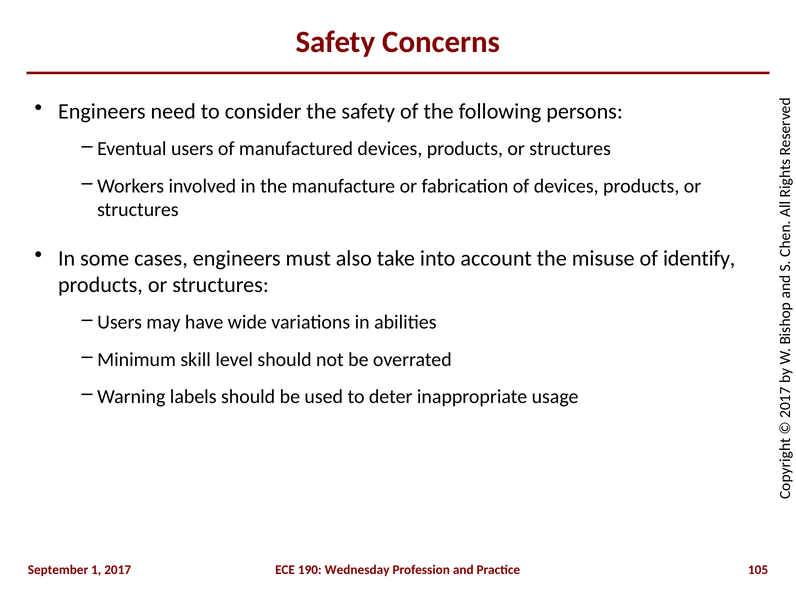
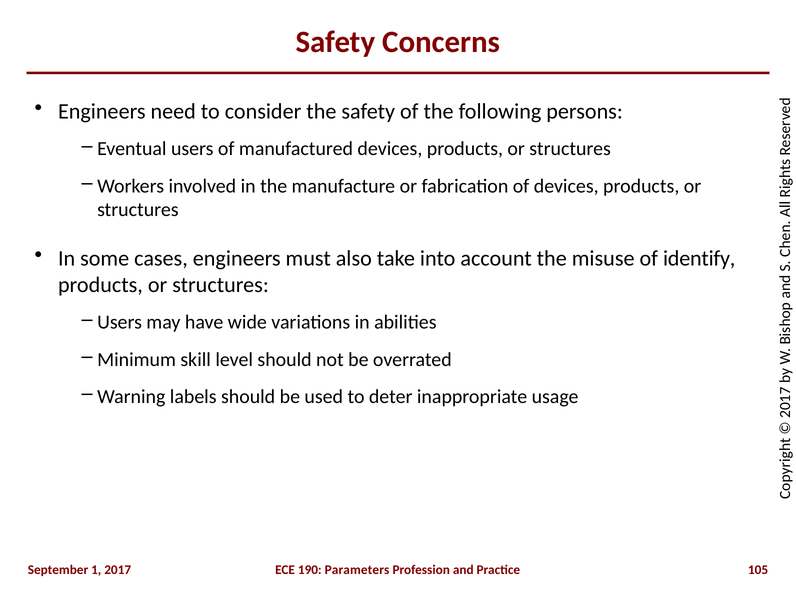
Wednesday: Wednesday -> Parameters (357, 570)
